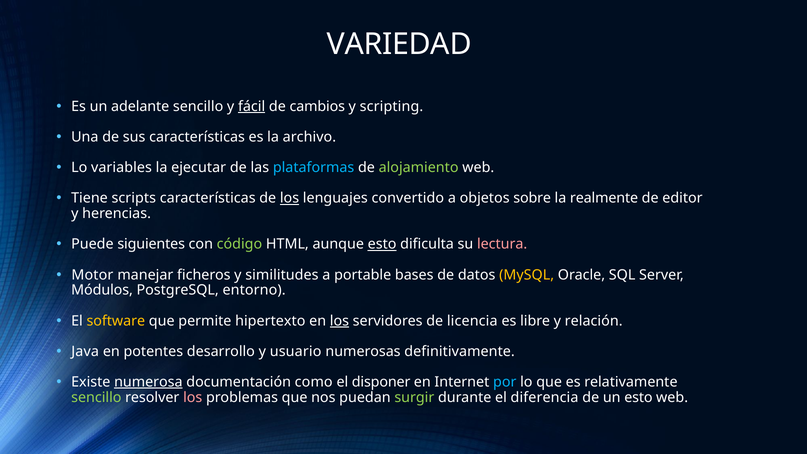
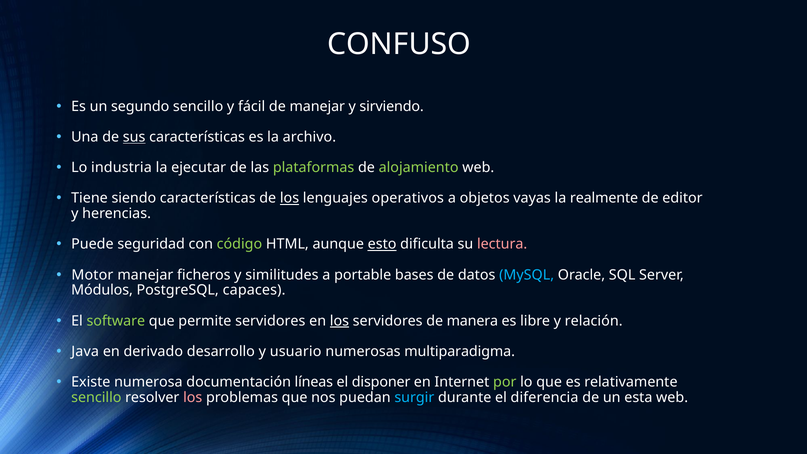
VARIEDAD: VARIEDAD -> CONFUSO (399, 44)
adelante: adelante -> segundo (140, 107)
fácil underline: present -> none (252, 107)
de cambios: cambios -> manejar (317, 107)
scripting: scripting -> sirviendo (392, 107)
sus underline: none -> present (134, 137)
variables: variables -> industria (121, 168)
plataformas colour: light blue -> light green (314, 168)
scripts: scripts -> siendo (134, 198)
convertido: convertido -> operativos (408, 198)
sobre: sobre -> vayas (532, 198)
siguientes: siguientes -> seguridad (151, 244)
MySQL colour: yellow -> light blue (527, 275)
entorno: entorno -> capaces (254, 290)
software colour: yellow -> light green (116, 321)
permite hipertexto: hipertexto -> servidores (270, 321)
licencia: licencia -> manera (472, 321)
potentes: potentes -> derivado (153, 351)
definitivamente: definitivamente -> multiparadigma (460, 351)
numerosa underline: present -> none (148, 382)
como: como -> líneas (314, 382)
por colour: light blue -> light green (505, 382)
surgir colour: light green -> light blue (414, 397)
un esto: esto -> esta (638, 397)
